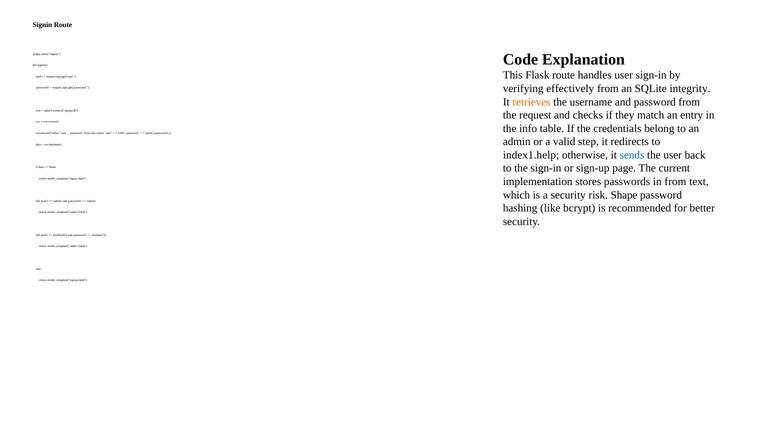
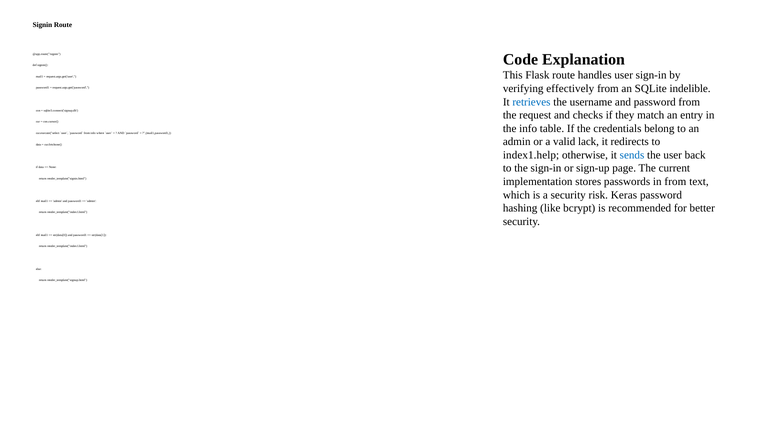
integrity: integrity -> indelible (690, 89)
retrieves colour: orange -> blue (531, 102)
step: step -> lack (589, 142)
Shape: Shape -> Keras (624, 195)
